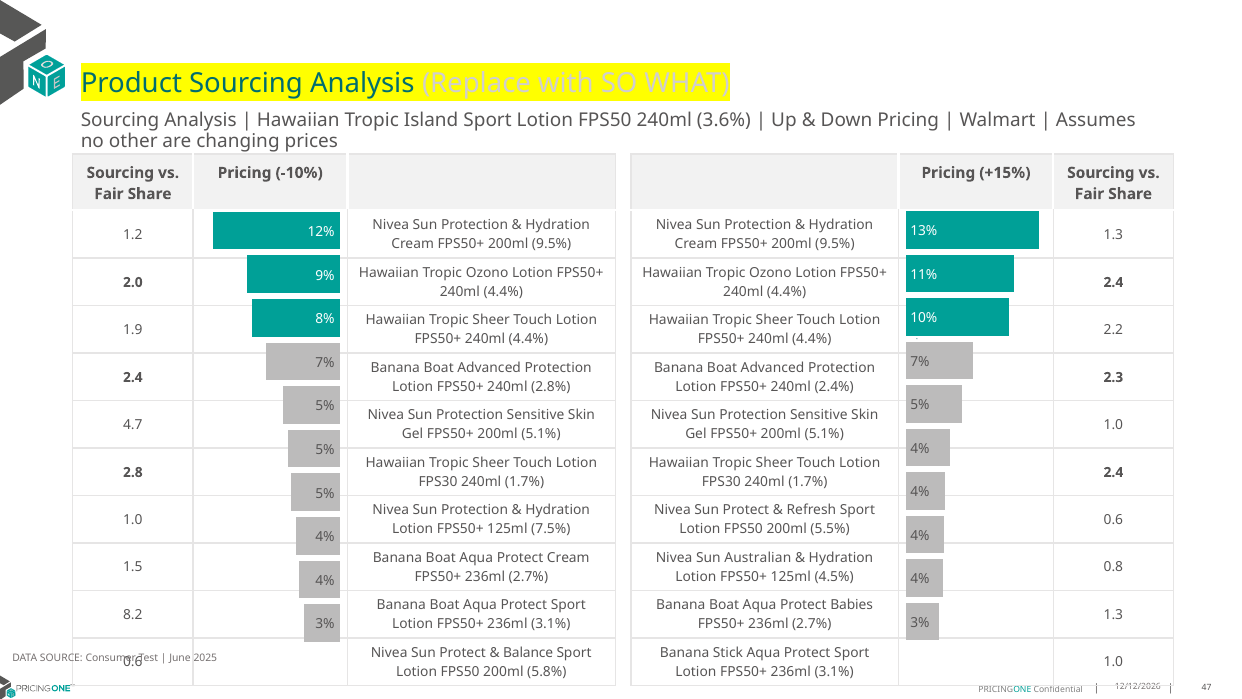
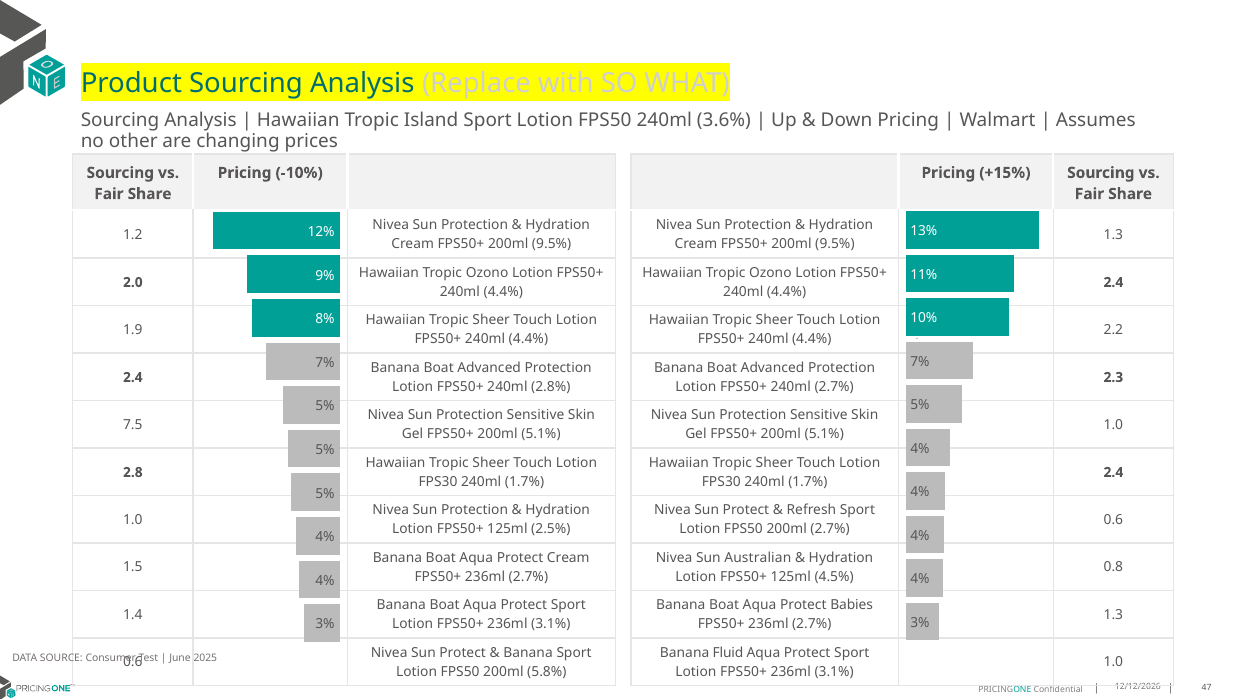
240ml 2.4%: 2.4% -> 2.7% (834, 387)
4.7: 4.7 -> 7.5 (133, 425)
7.5%: 7.5% -> 2.5% (551, 529)
200ml 5.5%: 5.5% -> 2.7% (830, 529)
8.2: 8.2 -> 1.4 (133, 615)
Balance: Balance -> Banana (528, 653)
Stick: Stick -> Fluid (728, 653)
